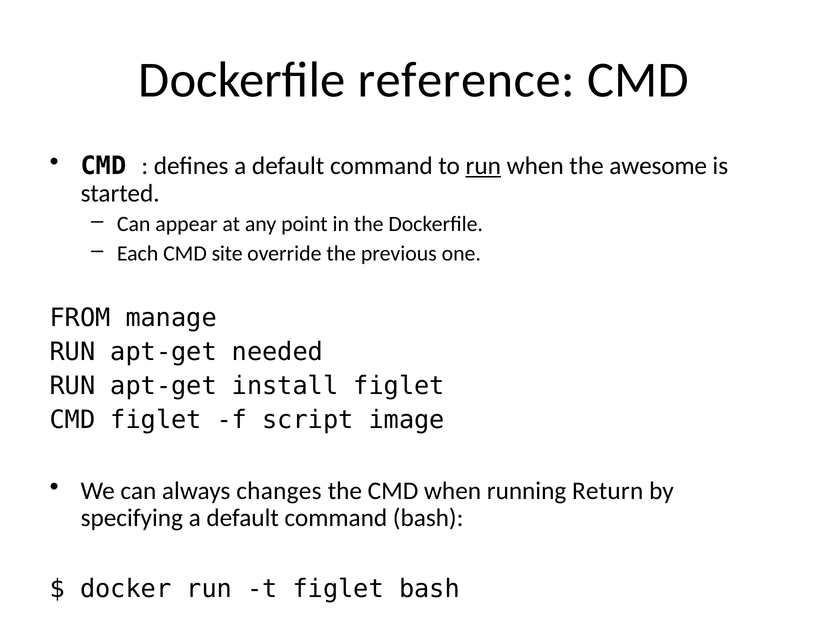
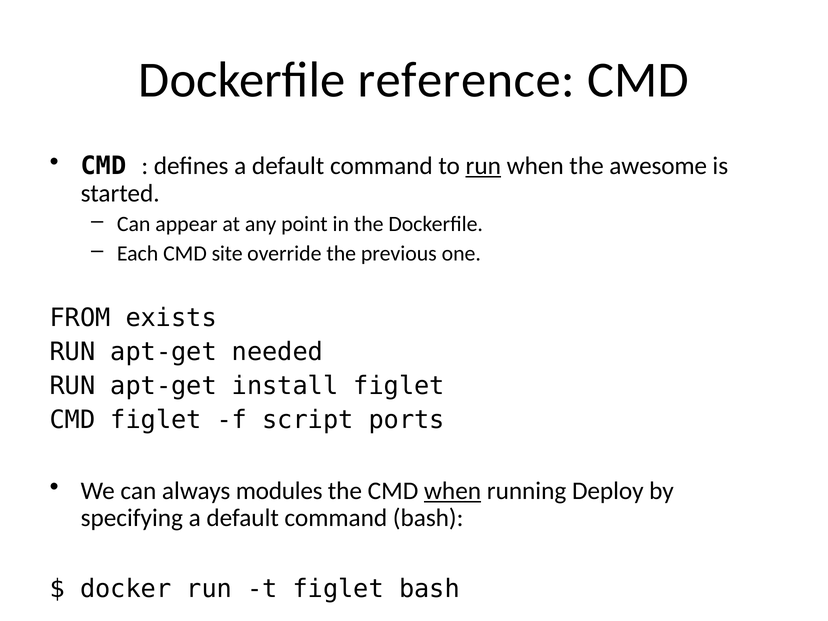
manage: manage -> exists (171, 318)
image: image -> ports (407, 420)
changes: changes -> modules (279, 491)
when underline: none -> present (453, 491)
Return: Return -> Deploy (608, 491)
